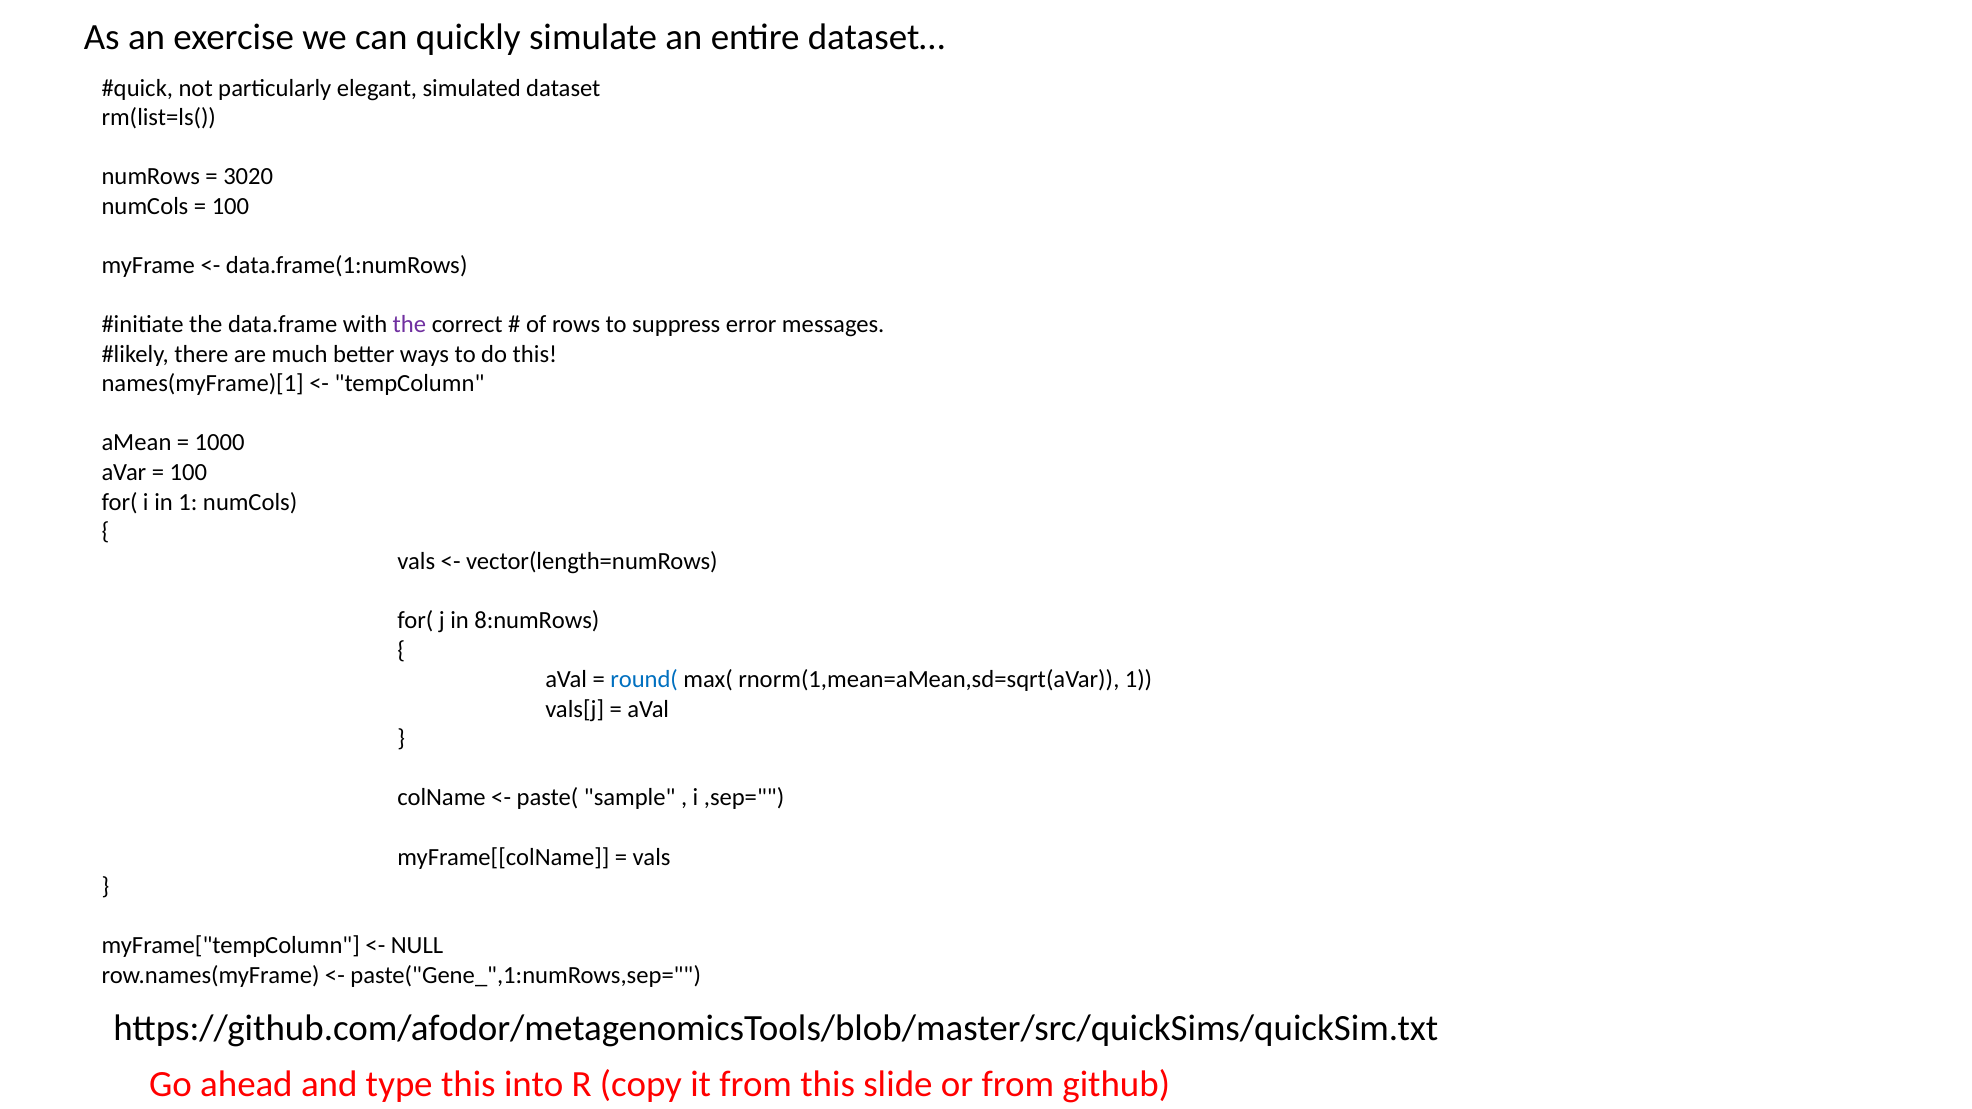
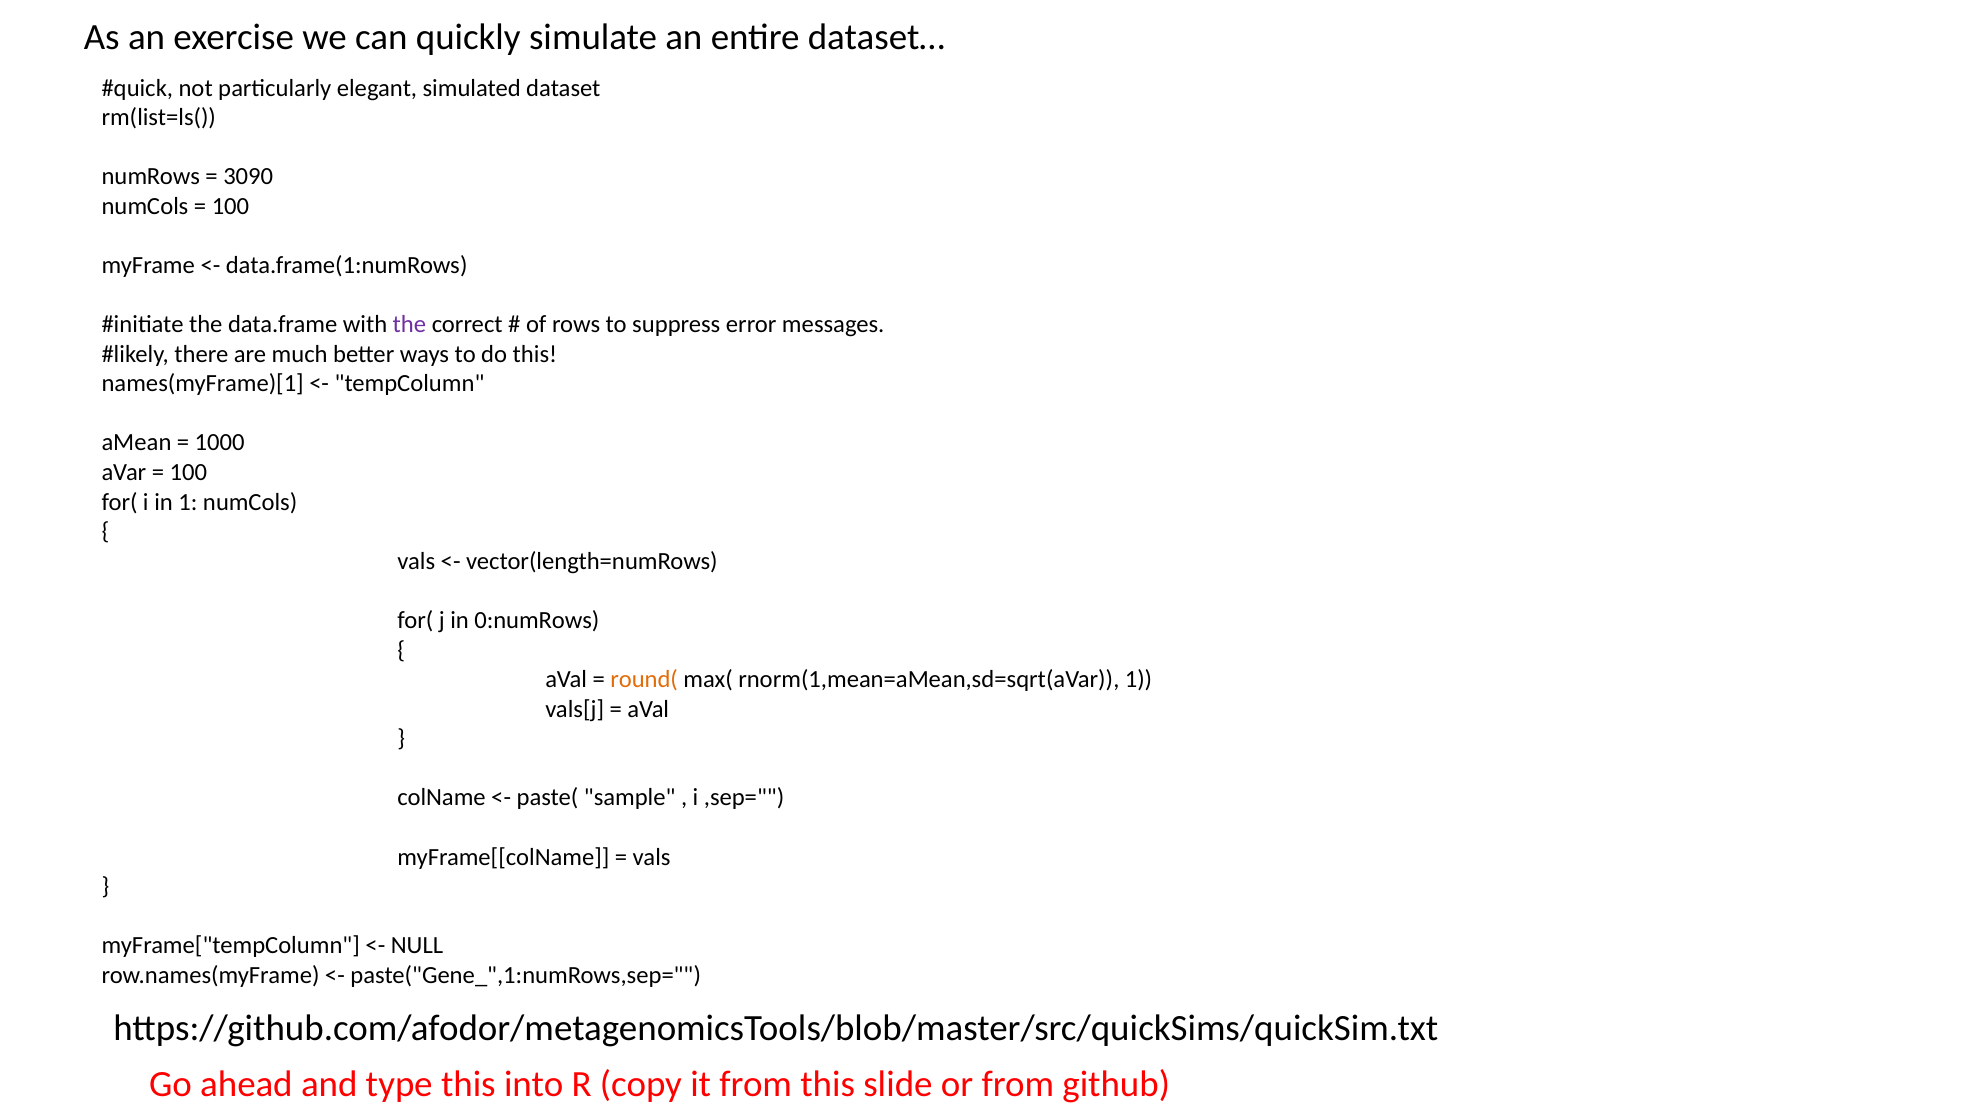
3020: 3020 -> 3090 (248, 177)
8:numRows: 8:numRows -> 0:numRows (537, 620)
round( colour: blue -> orange (644, 680)
